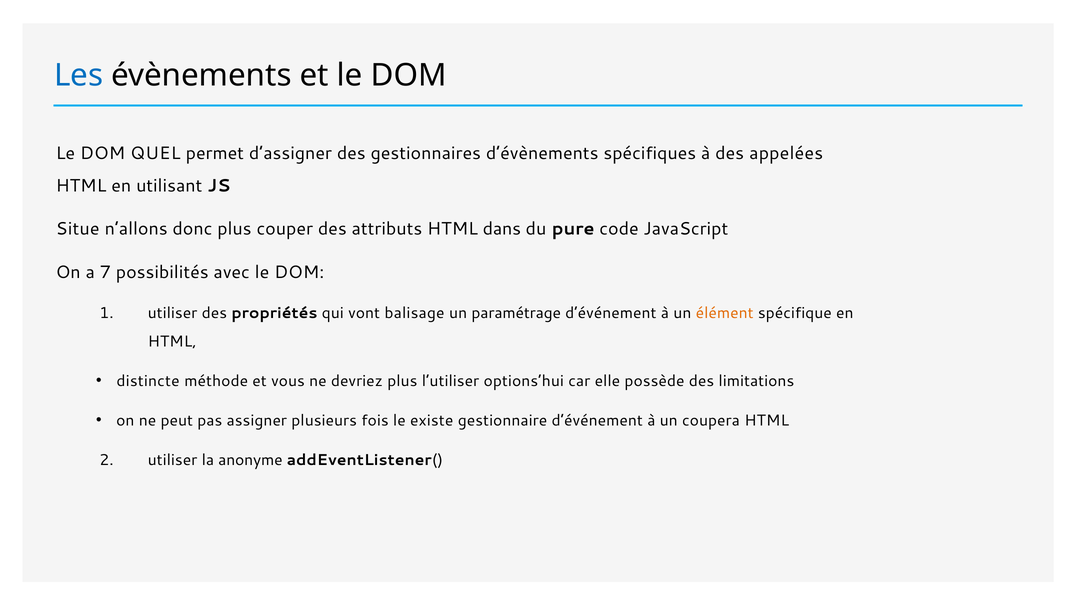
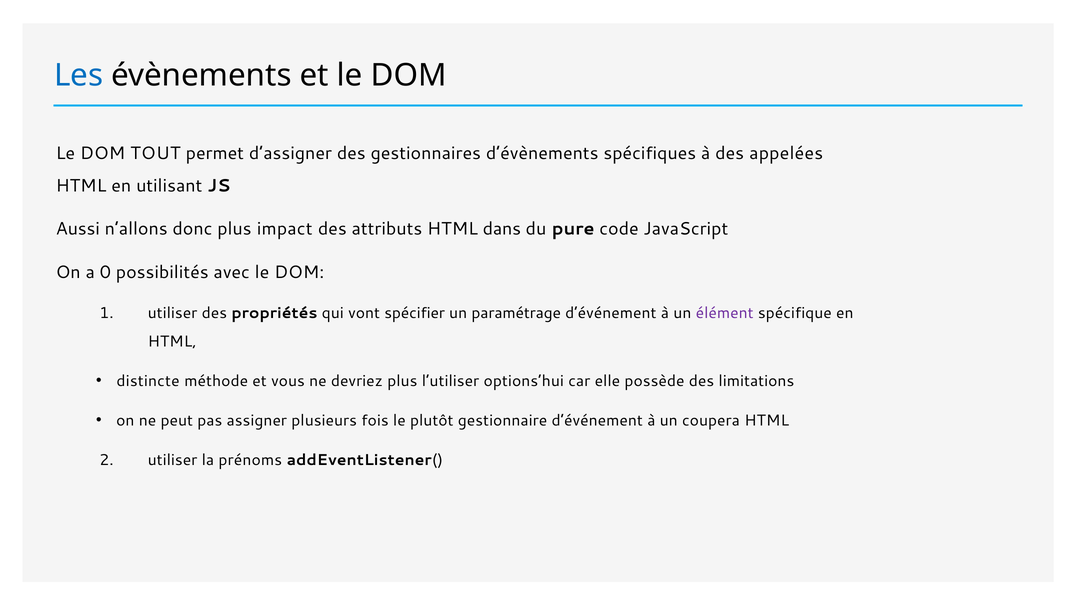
QUEL: QUEL -> TOUT (155, 153)
Situe: Situe -> Aussi (78, 229)
couper: couper -> impact (285, 229)
7: 7 -> 0 (105, 273)
balisage: balisage -> spécifier (415, 313)
élément colour: orange -> purple (725, 313)
existe: existe -> plutôt (432, 421)
anonyme: anonyme -> prénoms (250, 460)
